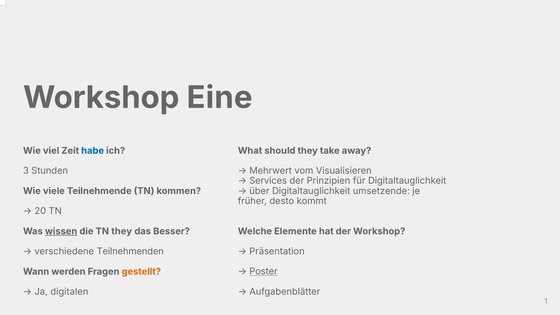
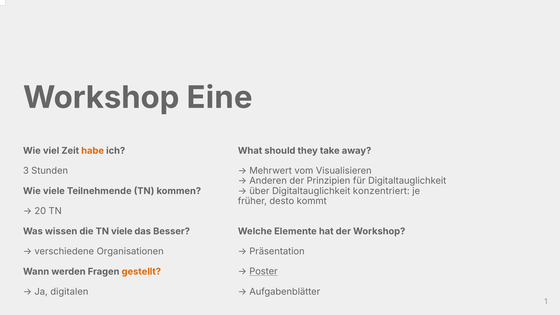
habe colour: blue -> orange (93, 151)
Services: Services -> Anderen (268, 181)
umsetzende: umsetzende -> konzentriert (381, 191)
wissen underline: present -> none (61, 231)
TN they: they -> viele (122, 231)
Teilnehmenden: Teilnehmenden -> Organisationen (130, 251)
